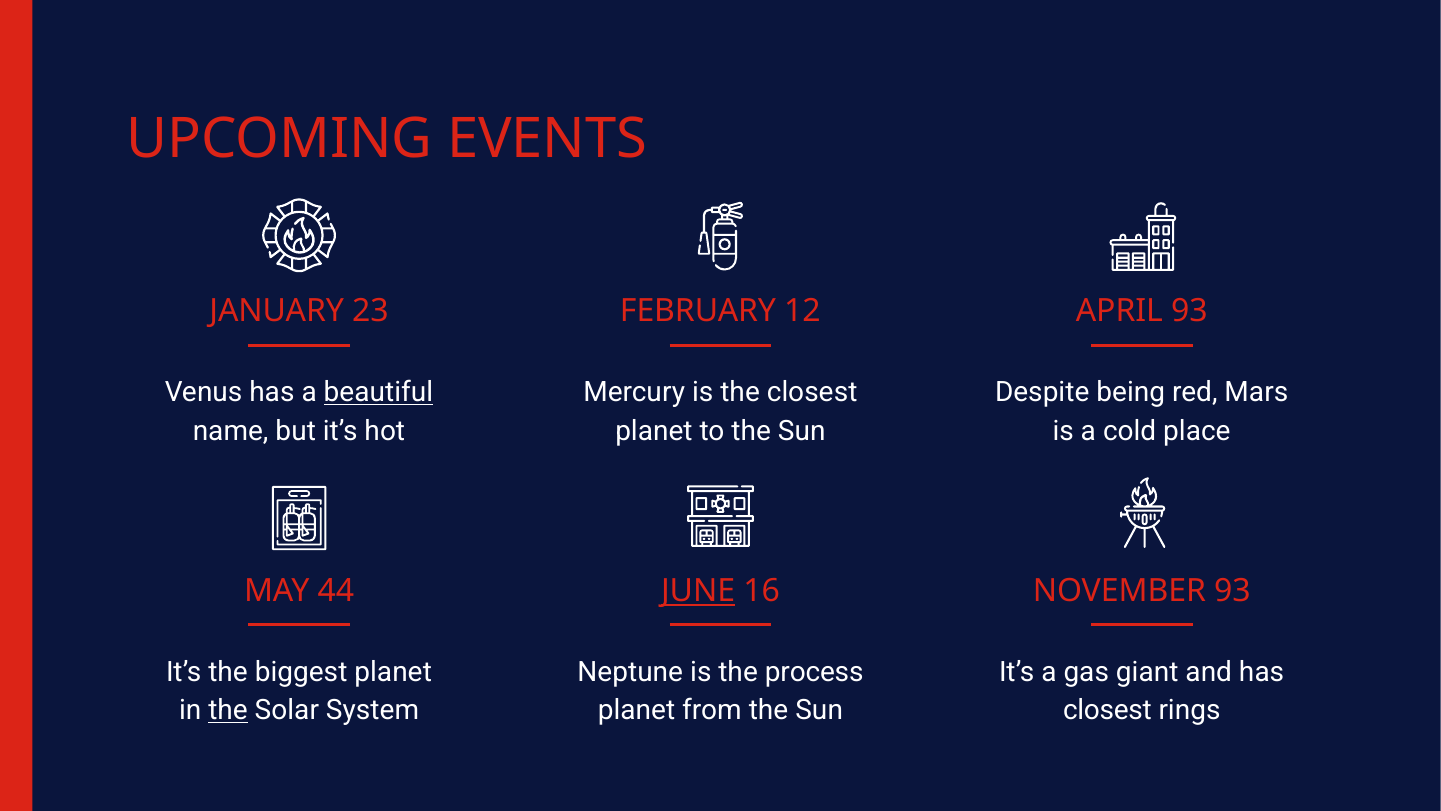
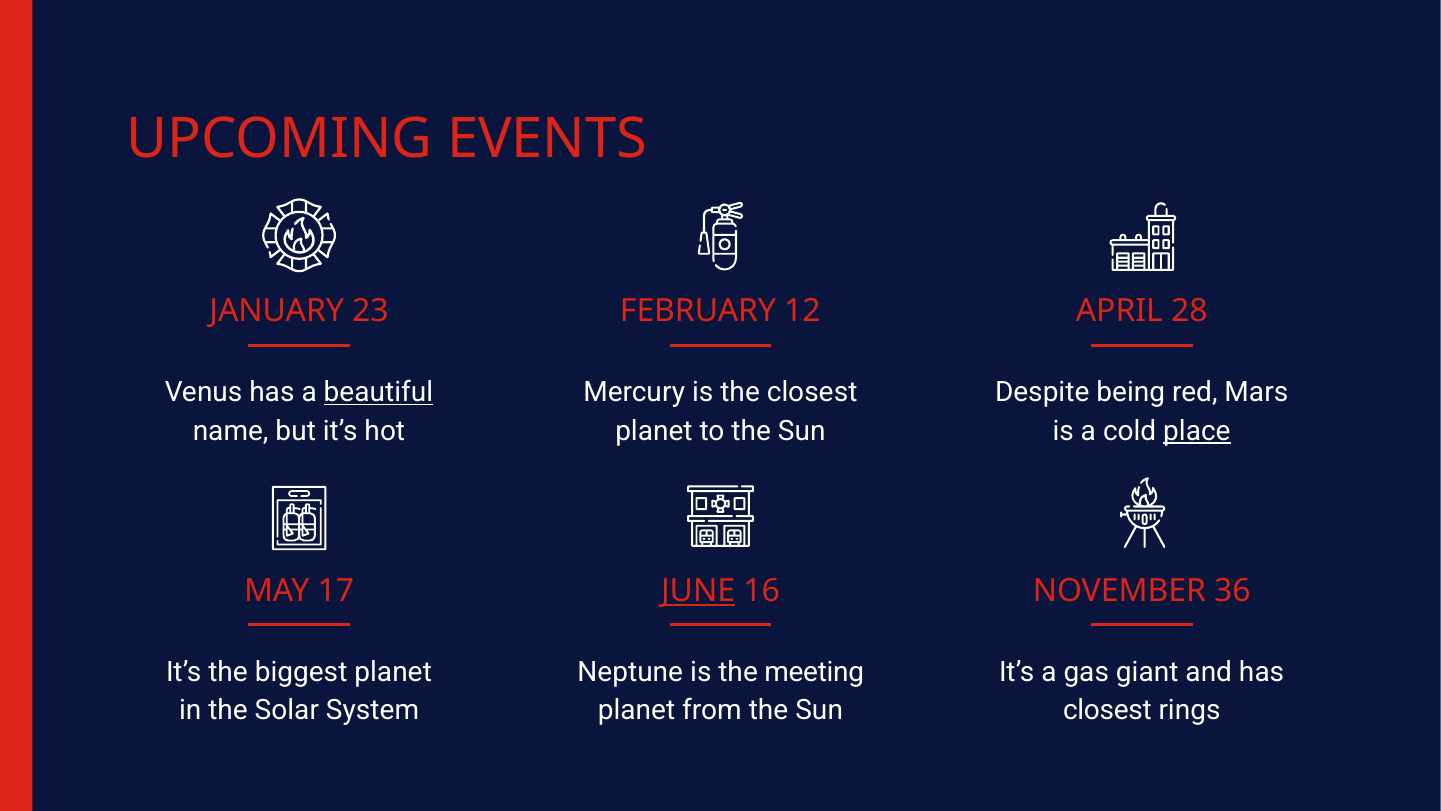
APRIL 93: 93 -> 28 (1189, 311)
place underline: none -> present (1197, 431)
44: 44 -> 17 (336, 591)
NOVEMBER 93: 93 -> 36 (1232, 591)
process: process -> meeting (814, 672)
the underline: present -> none (228, 710)
